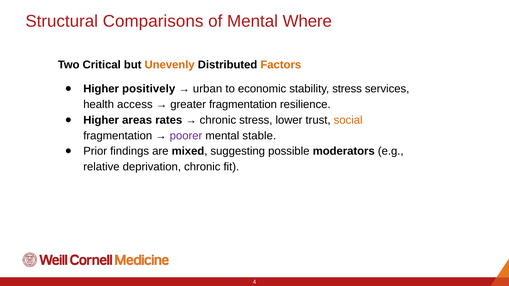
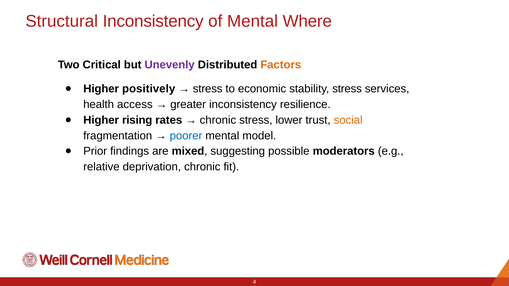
Structural Comparisons: Comparisons -> Inconsistency (153, 21)
Unevenly colour: orange -> purple (170, 65)
urban: urban -> stress (208, 89)
greater fragmentation: fragmentation -> inconsistency (243, 105)
areas: areas -> rising (137, 120)
poorer colour: purple -> blue (186, 136)
stable: stable -> model (259, 136)
